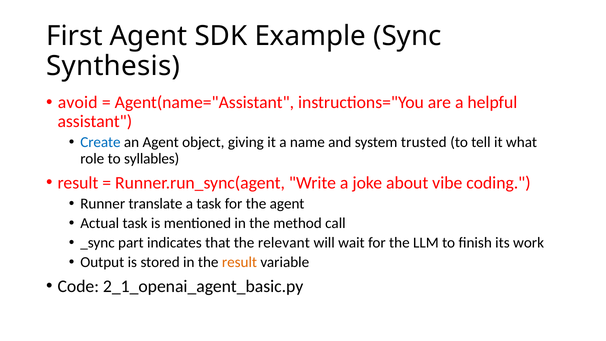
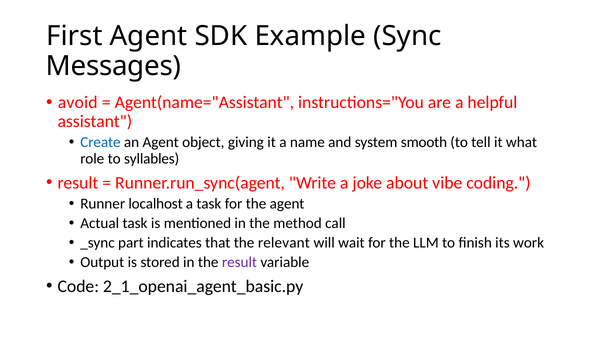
Synthesis: Synthesis -> Messages (113, 66)
trusted: trusted -> smooth (424, 142)
translate: translate -> localhost (156, 204)
result colour: orange -> purple (239, 262)
